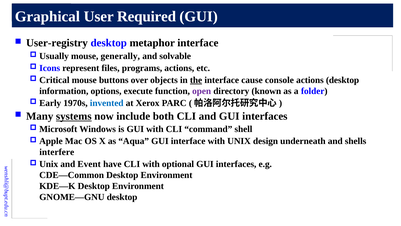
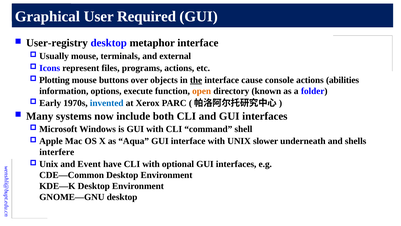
generally: generally -> terminals (120, 56)
solvable: solvable -> external (175, 56)
Critical: Critical -> Plotting (54, 80)
actions desktop: desktop -> abilities (343, 80)
open colour: purple -> orange (202, 91)
systems underline: present -> none (74, 116)
design: design -> slower (266, 141)
